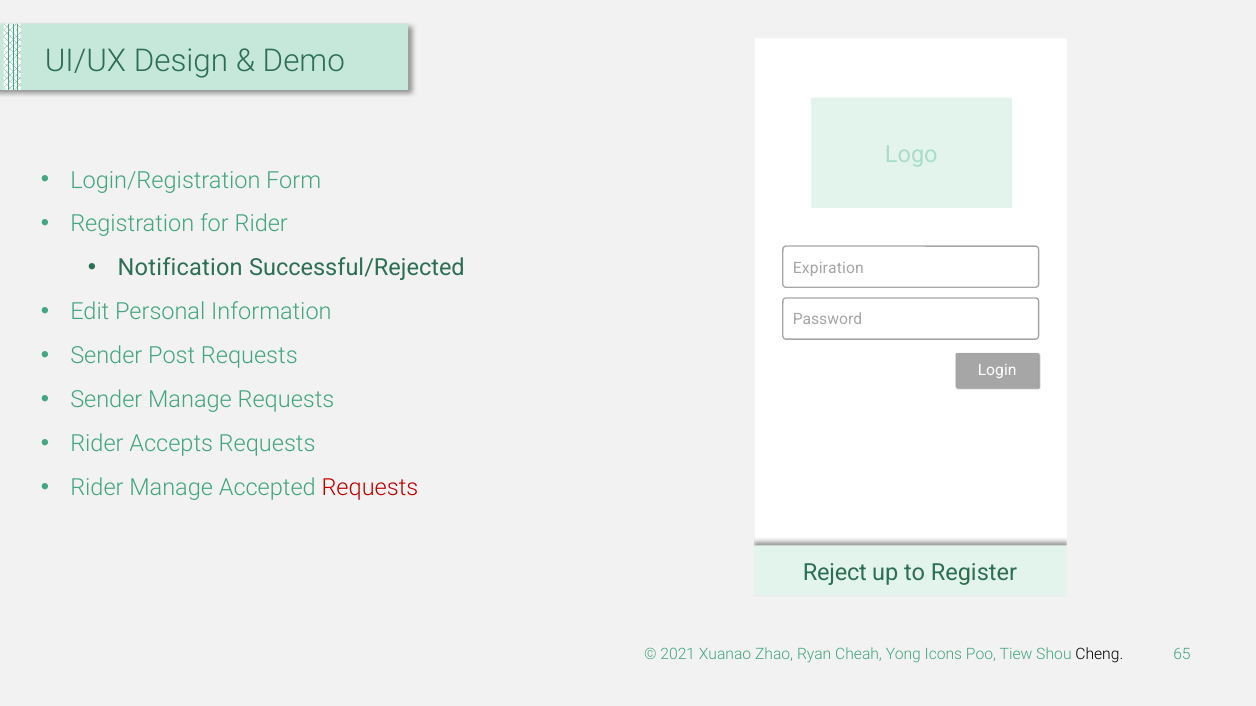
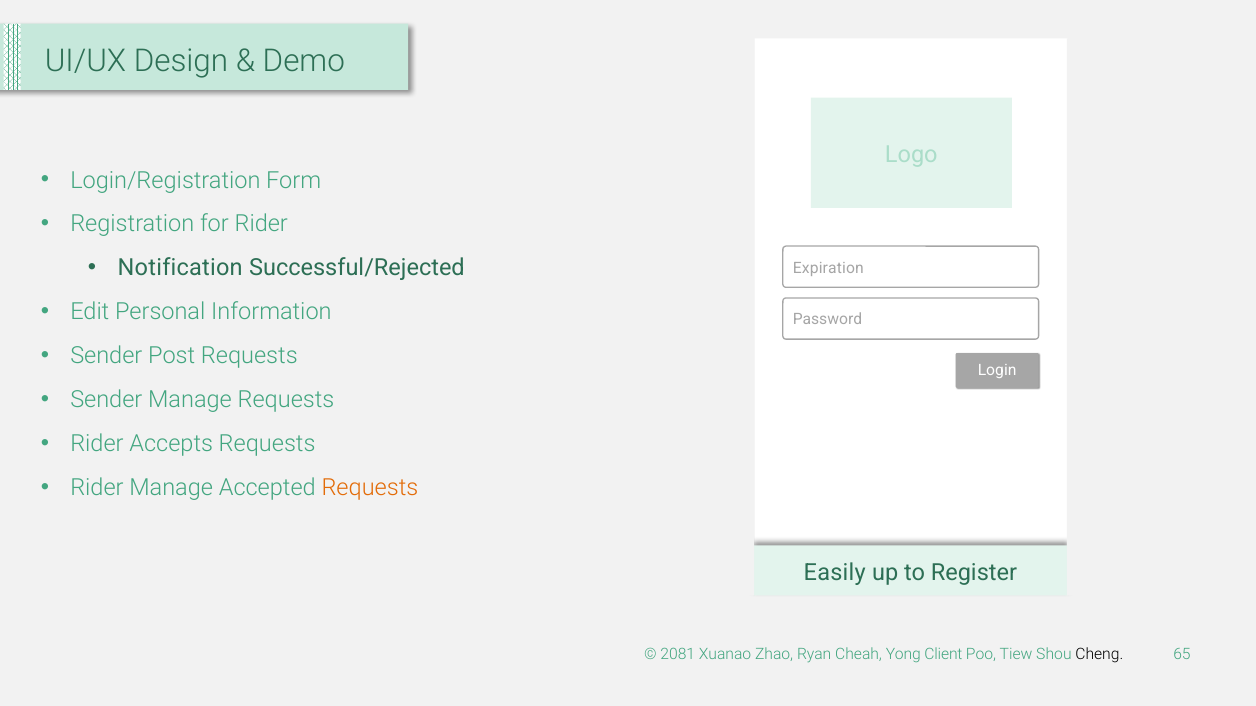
Requests colour: red -> orange (370, 488)
Reject: Reject -> Easily (835, 574)
2021: 2021 -> 2081 (678, 654)
Icons: Icons -> Client (943, 654)
